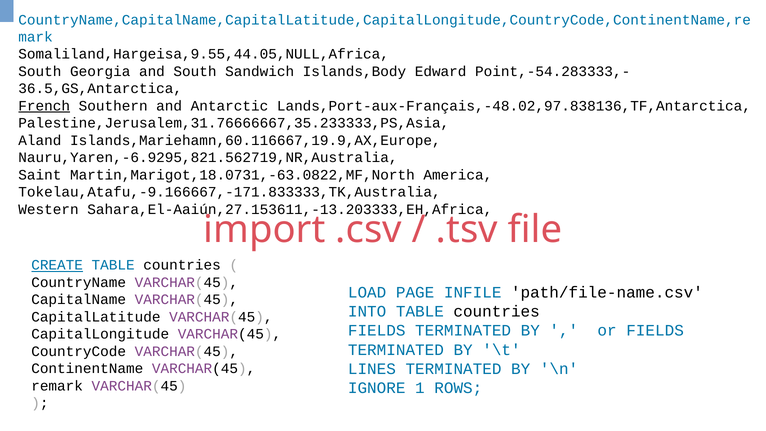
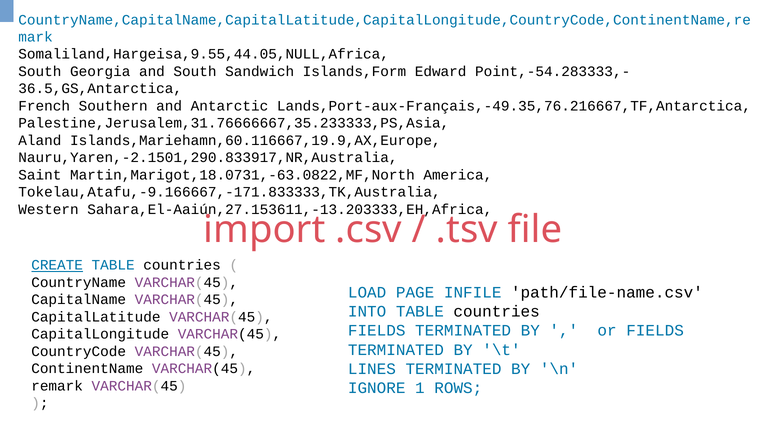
Islands,Body: Islands,Body -> Islands,Form (354, 71)
French underline: present -> none (44, 106)
Lands,Port-aux-Français,-48.02,97.838136,TF,Antarctica: Lands,Port-aux-Français,-48.02,97.838136,TF,Antarctica -> Lands,Port-aux-Français,-49.35,76.216667,TF,Antarctica (514, 106)
Nauru,Yaren,-6.9295,821.562719,NR,Australia: Nauru,Yaren,-6.9295,821.562719,NR,Australia -> Nauru,Yaren,-2.1501,290.833917,NR,Australia (208, 158)
